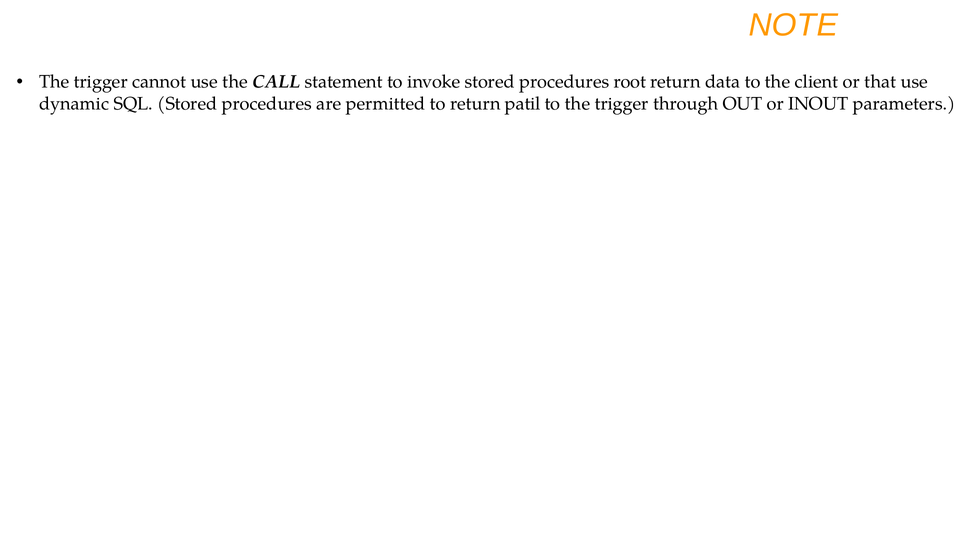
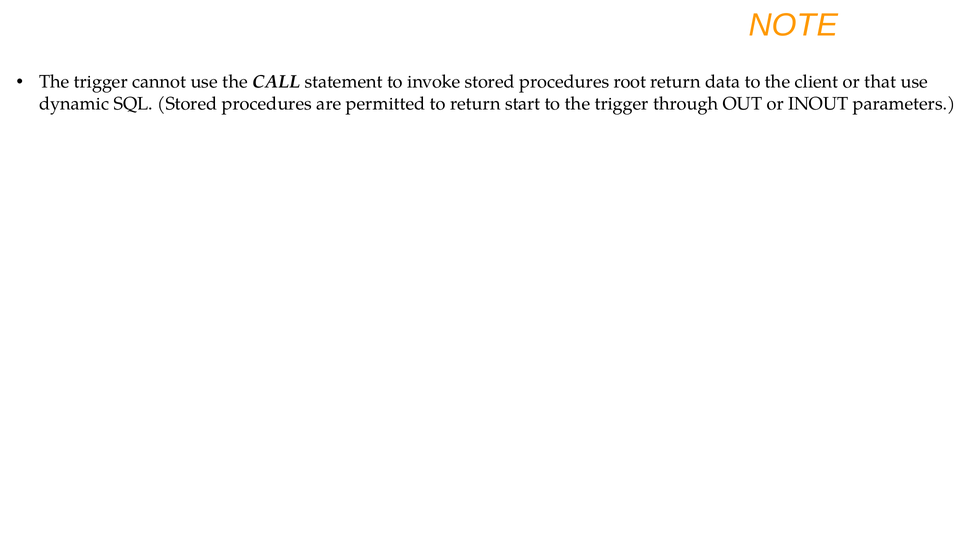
patil: patil -> start (523, 104)
